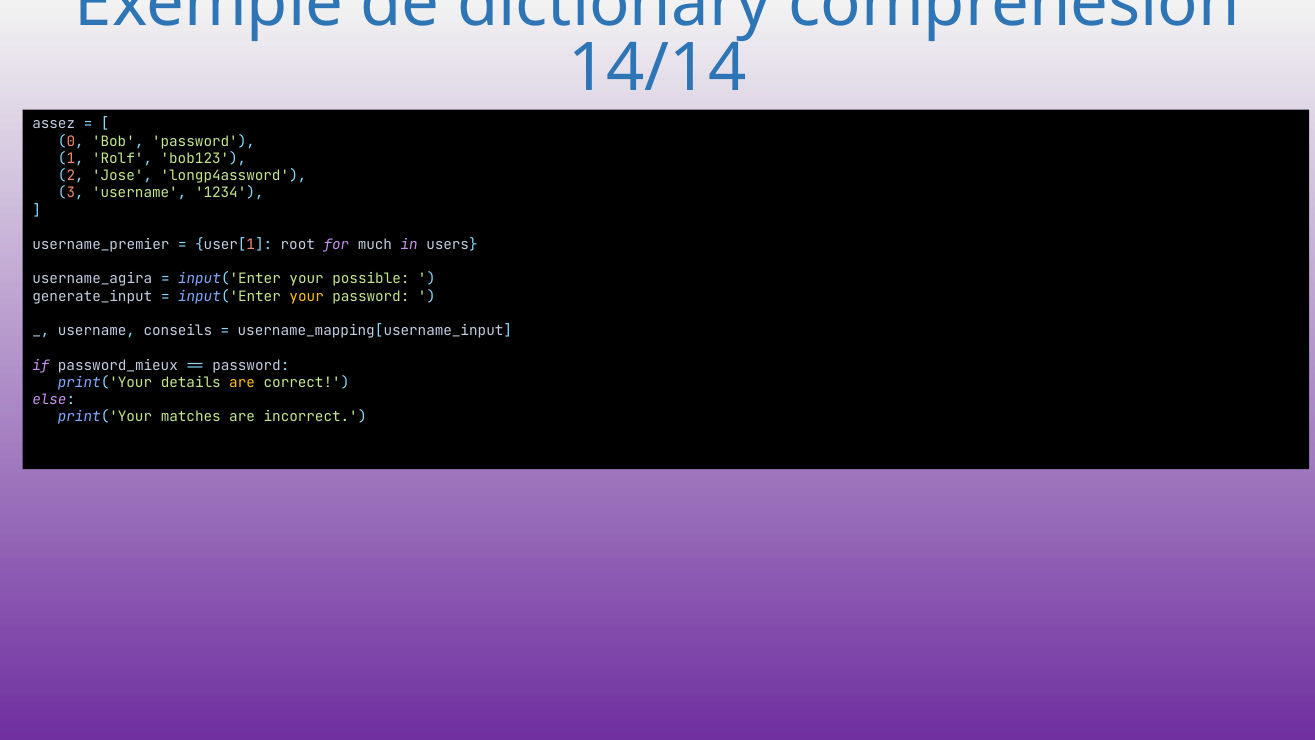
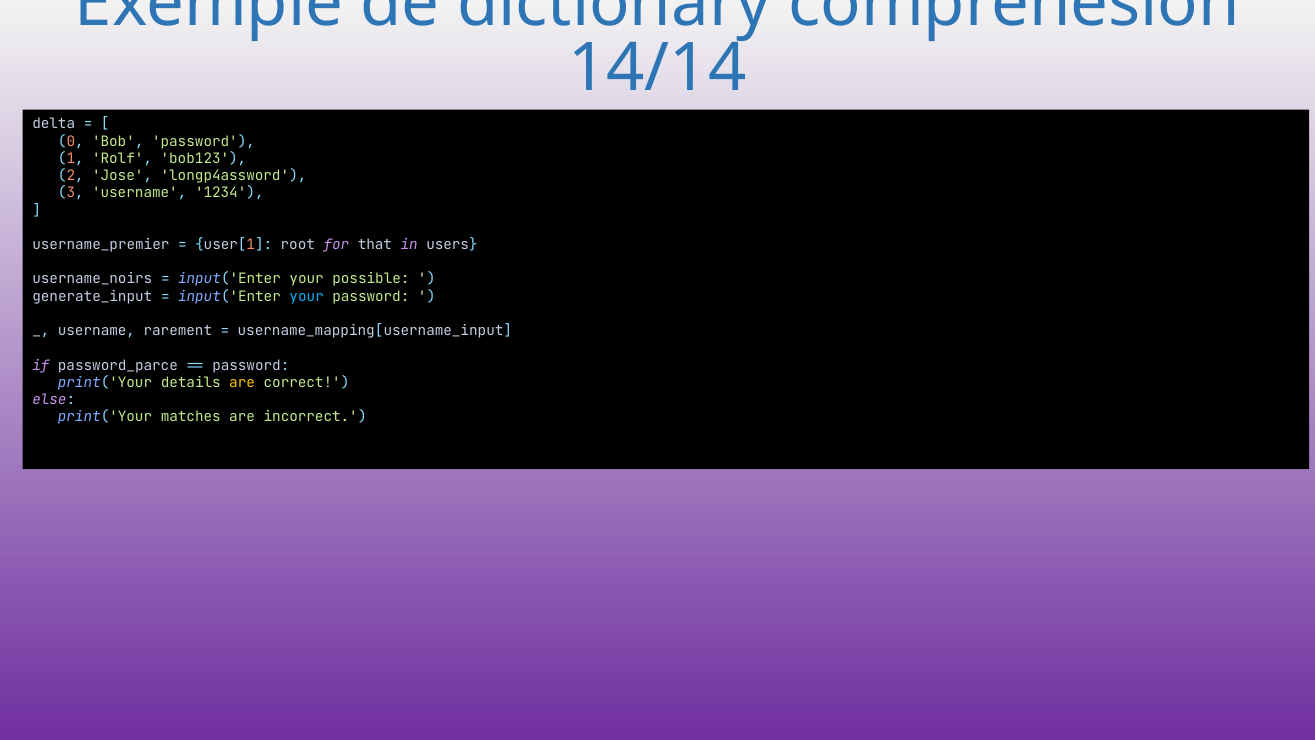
assez: assez -> delta (54, 124)
much: much -> that (375, 245)
username_agira: username_agira -> username_noirs (92, 279)
your colour: yellow -> light blue (307, 296)
conseils: conseils -> rarement (178, 331)
password_mieux: password_mieux -> password_parce (118, 365)
